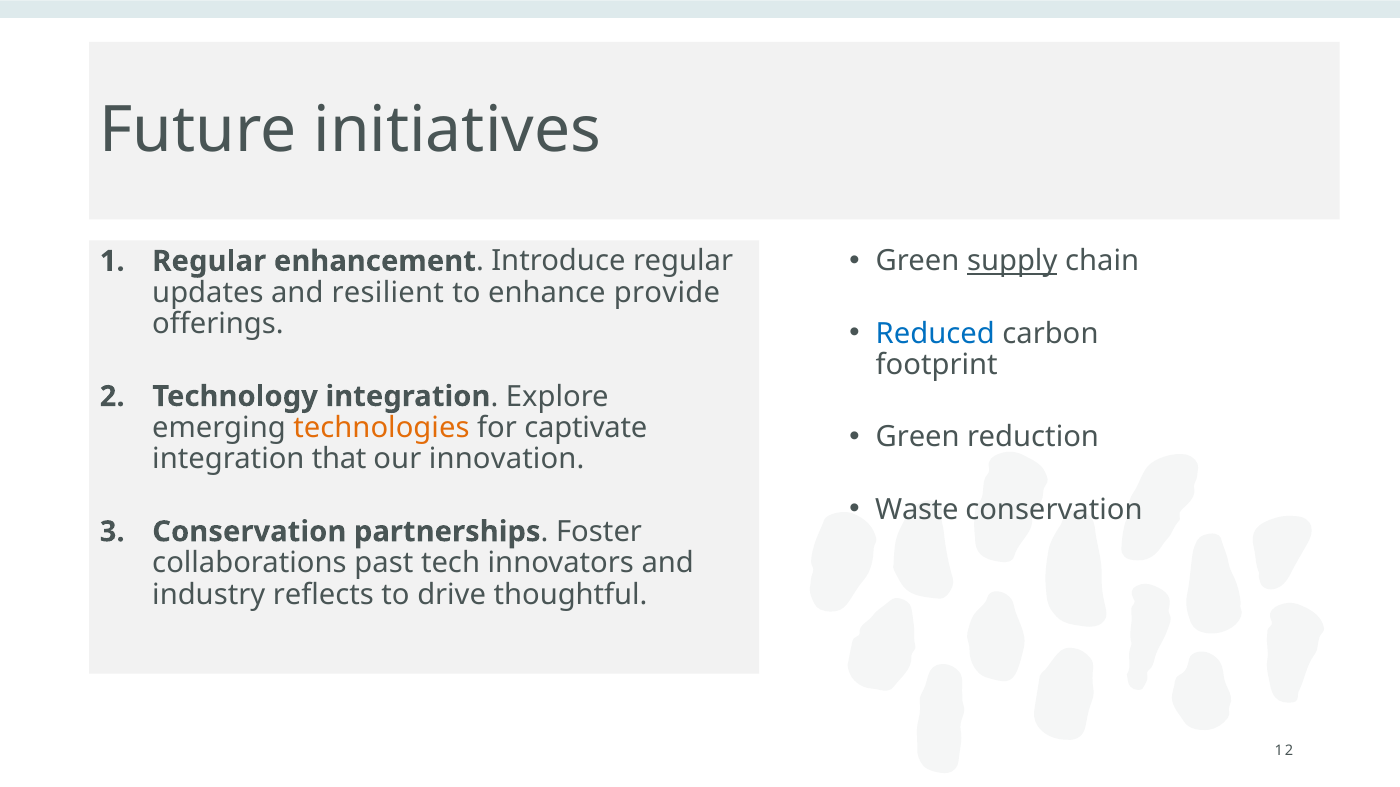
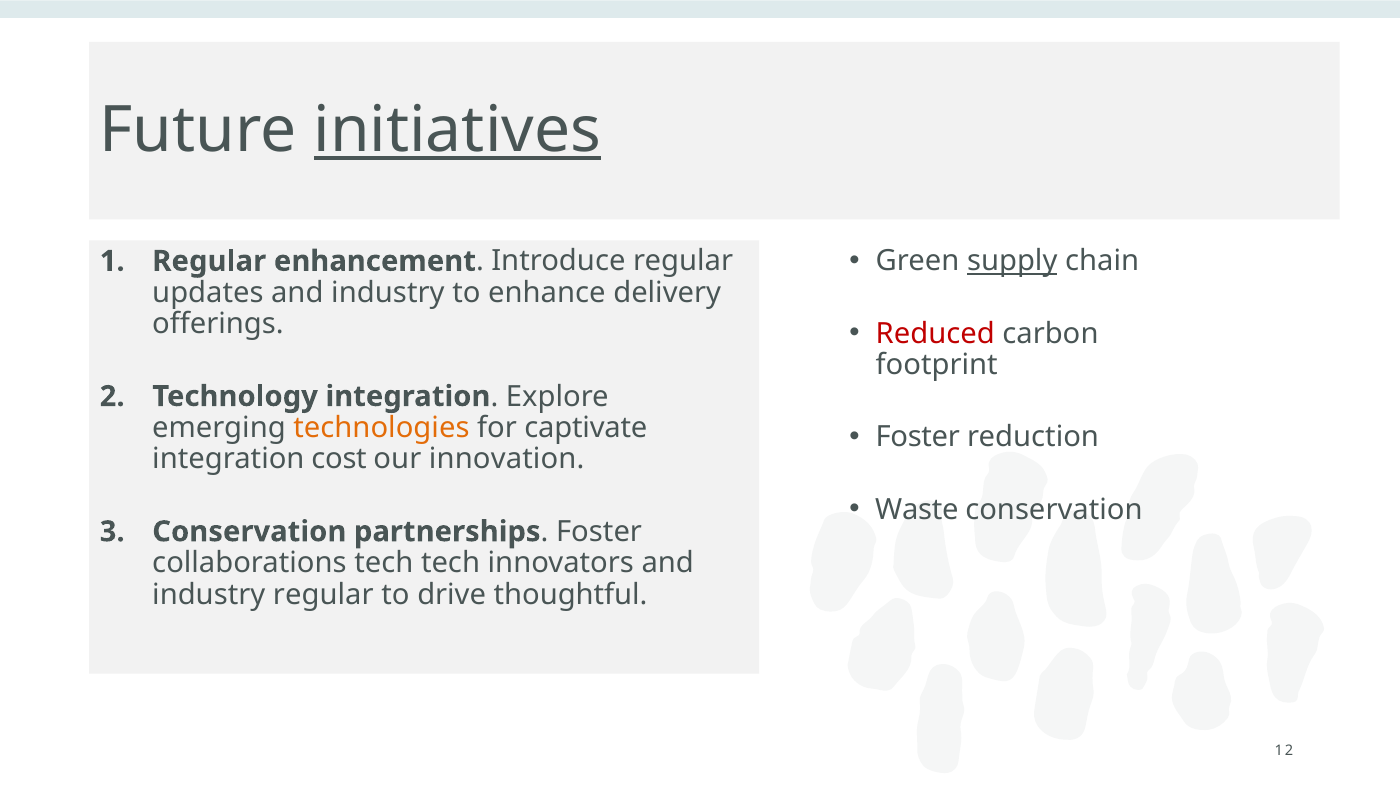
initiatives underline: none -> present (457, 130)
updates and resilient: resilient -> industry (388, 293)
provide: provide -> delivery (667, 293)
Reduced colour: blue -> red (935, 334)
Green: Green -> Foster (918, 437)
that: that -> cost (339, 460)
collaborations past: past -> tech (384, 563)
industry reflects: reflects -> regular (323, 595)
